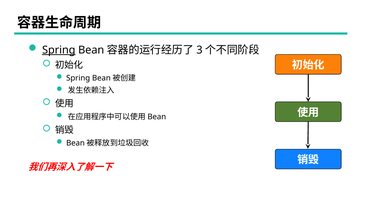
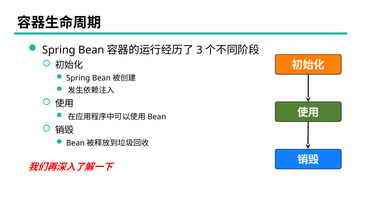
Spring underline: present -> none (59, 50)
